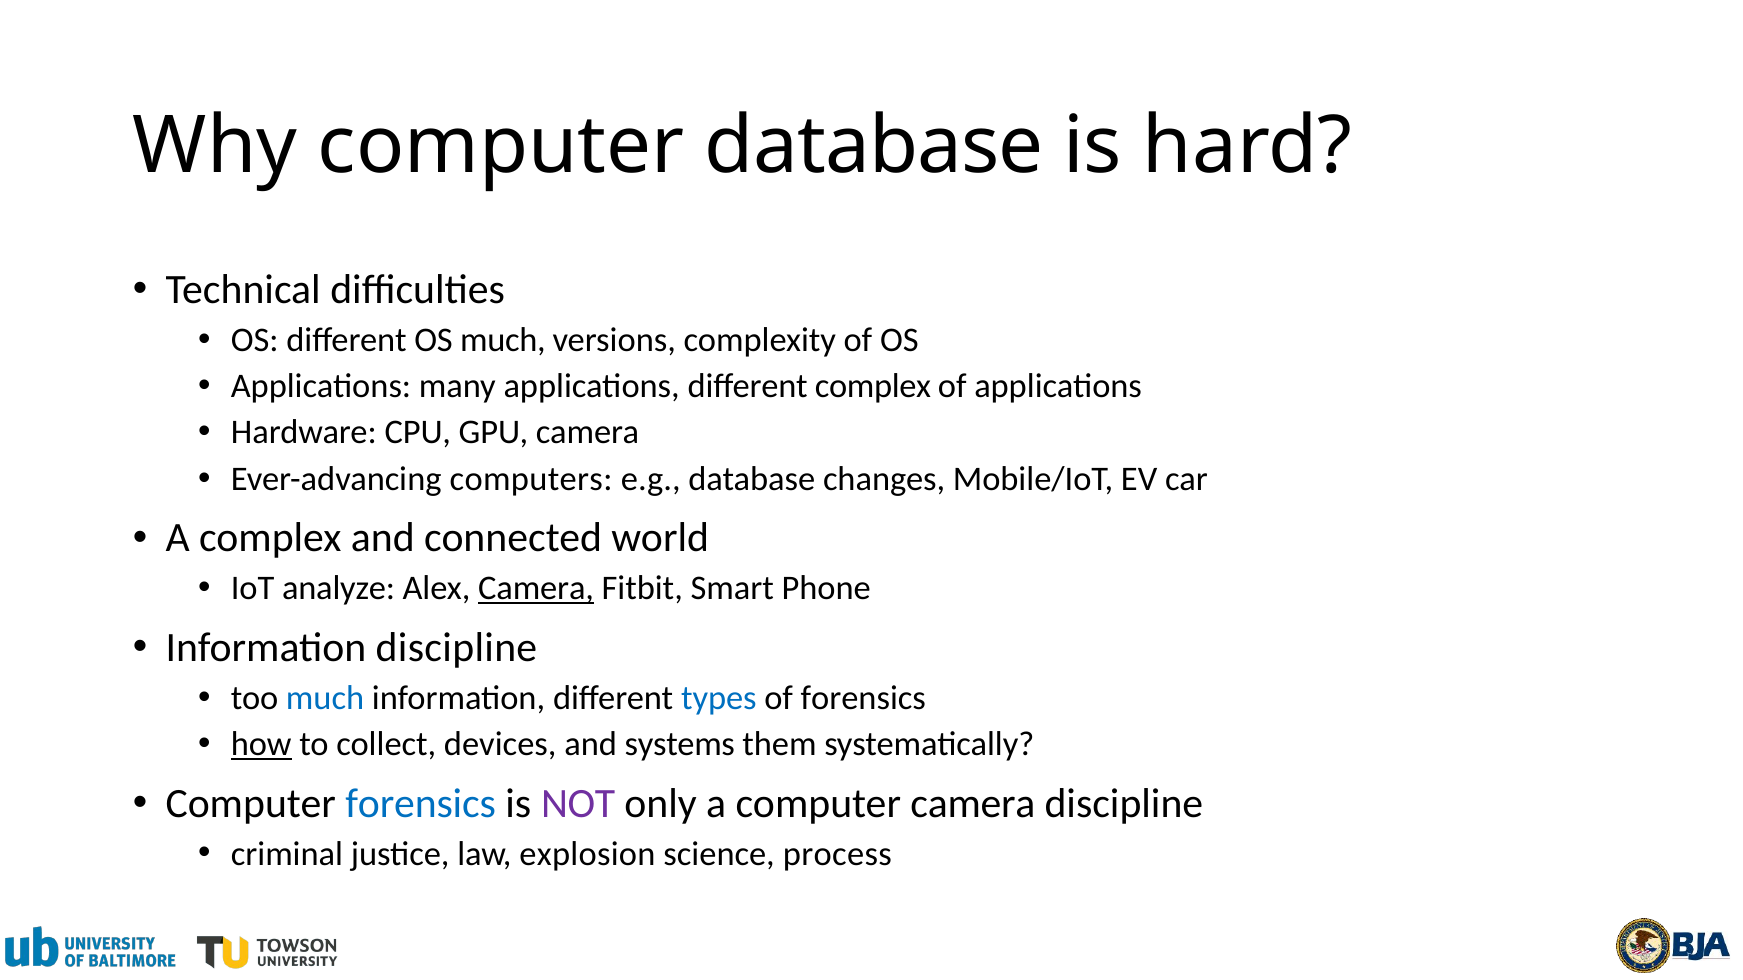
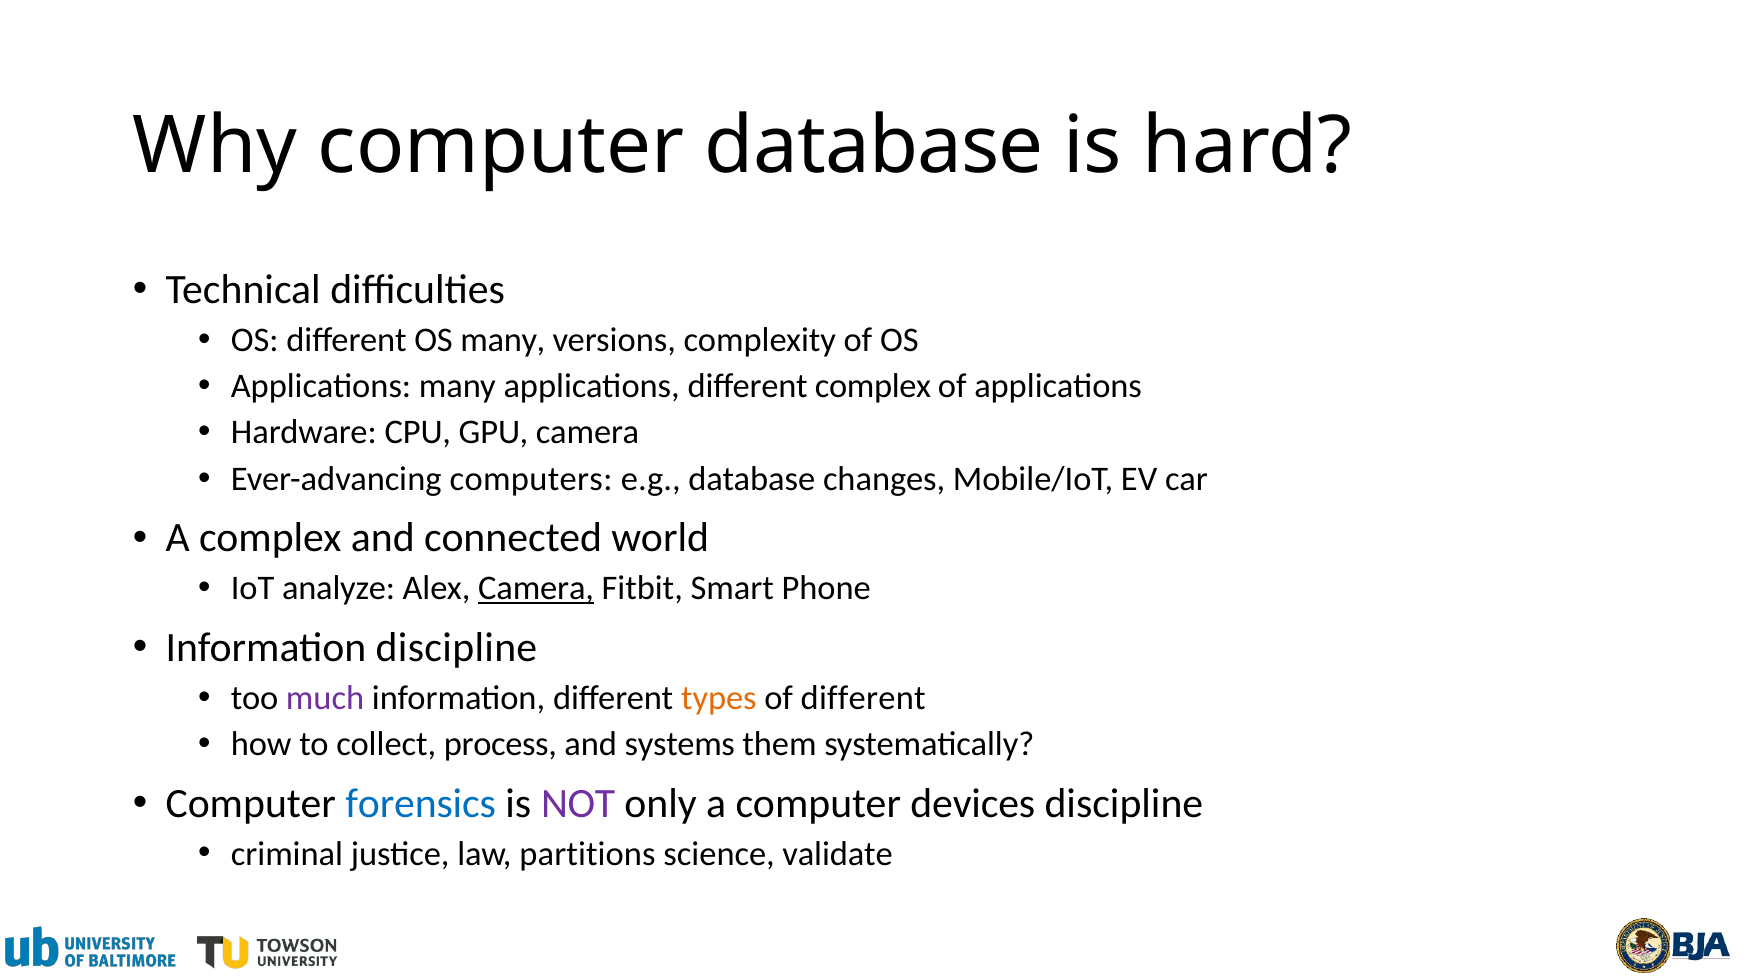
OS much: much -> many (503, 340)
much colour: blue -> purple (325, 698)
types colour: blue -> orange (719, 698)
of forensics: forensics -> different (863, 698)
how underline: present -> none (261, 745)
devices: devices -> process (500, 745)
computer camera: camera -> devices (973, 804)
explosion: explosion -> partitions (588, 854)
process: process -> validate (838, 854)
